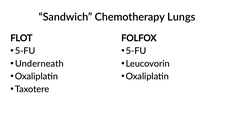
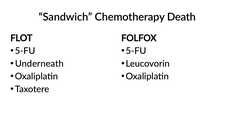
Lungs: Lungs -> Death (181, 17)
